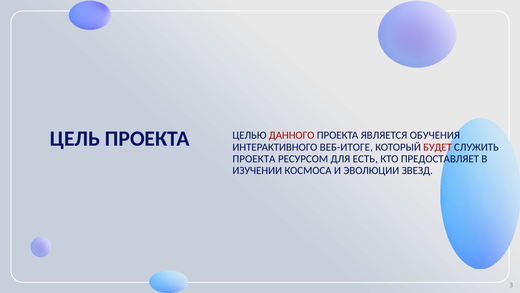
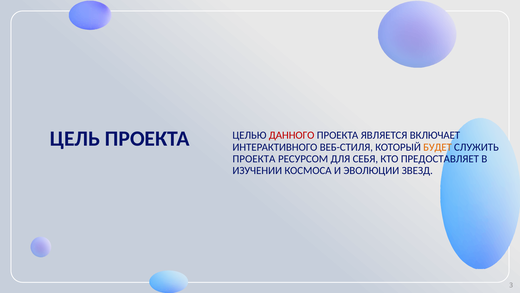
ОБУЧЕНИЯ: ОБУЧЕНИЯ -> ВКЛЮЧАЕТ (435, 135)
ВЕБ-ИТОГЕ: ВЕБ-ИТОГЕ -> ВЕБ-СТИЛЯ (346, 147)
БУДЕТ colour: red -> orange (438, 147)
ЕСТЬ: ЕСТЬ -> СЕБЯ (365, 159)
